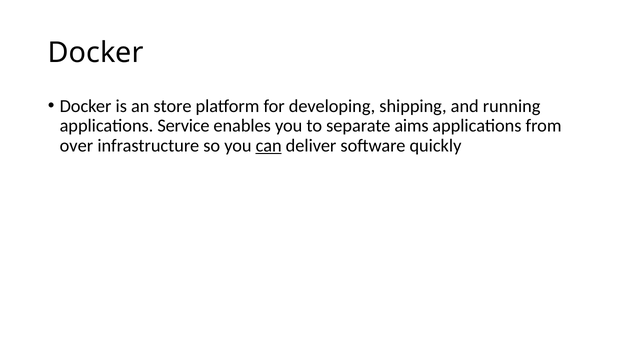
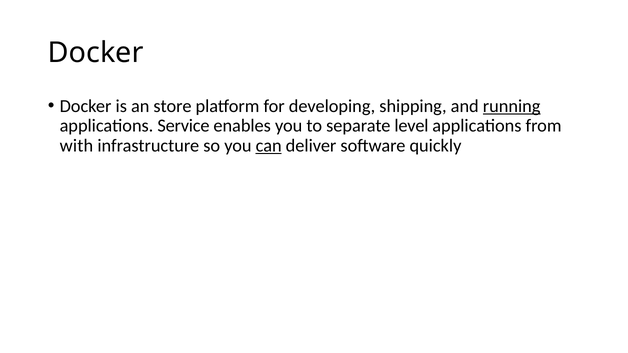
running underline: none -> present (512, 106)
aims: aims -> level (411, 126)
over: over -> with (76, 146)
